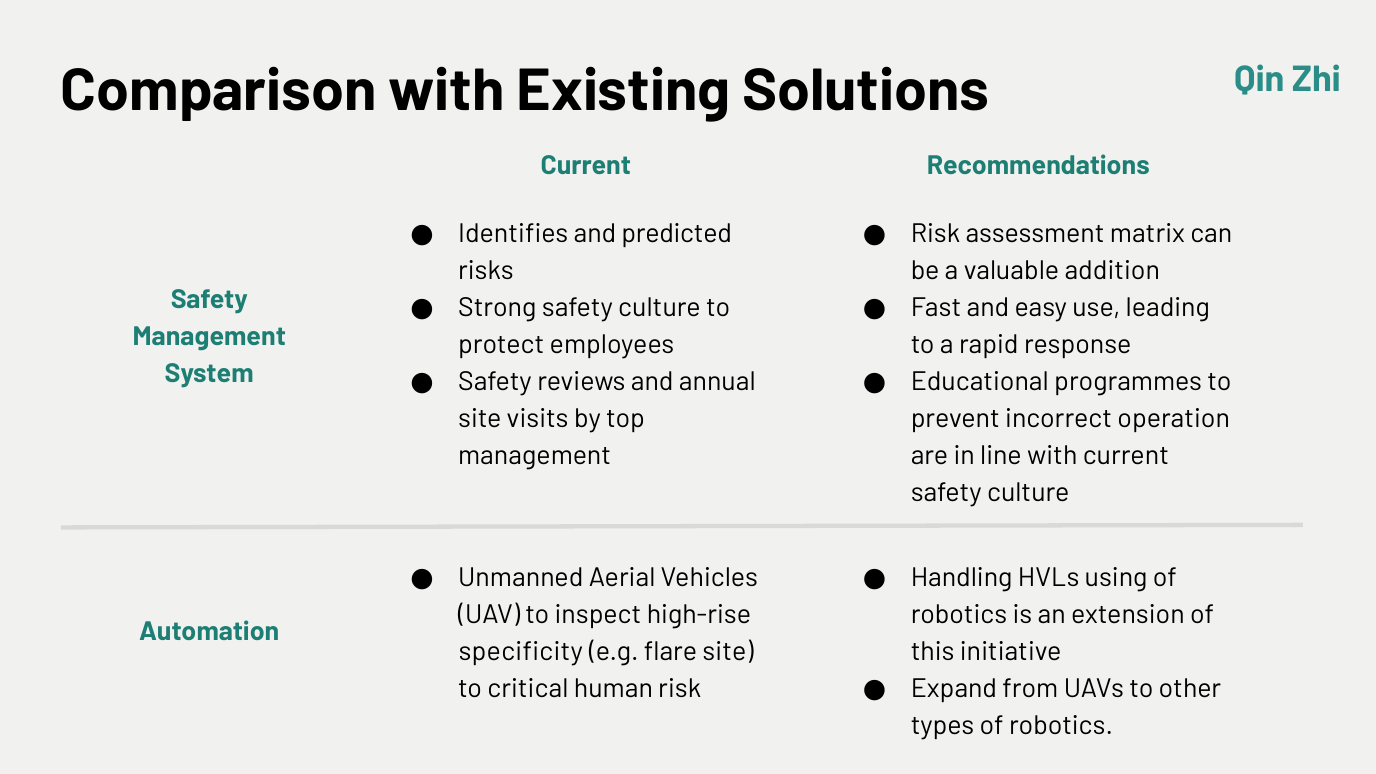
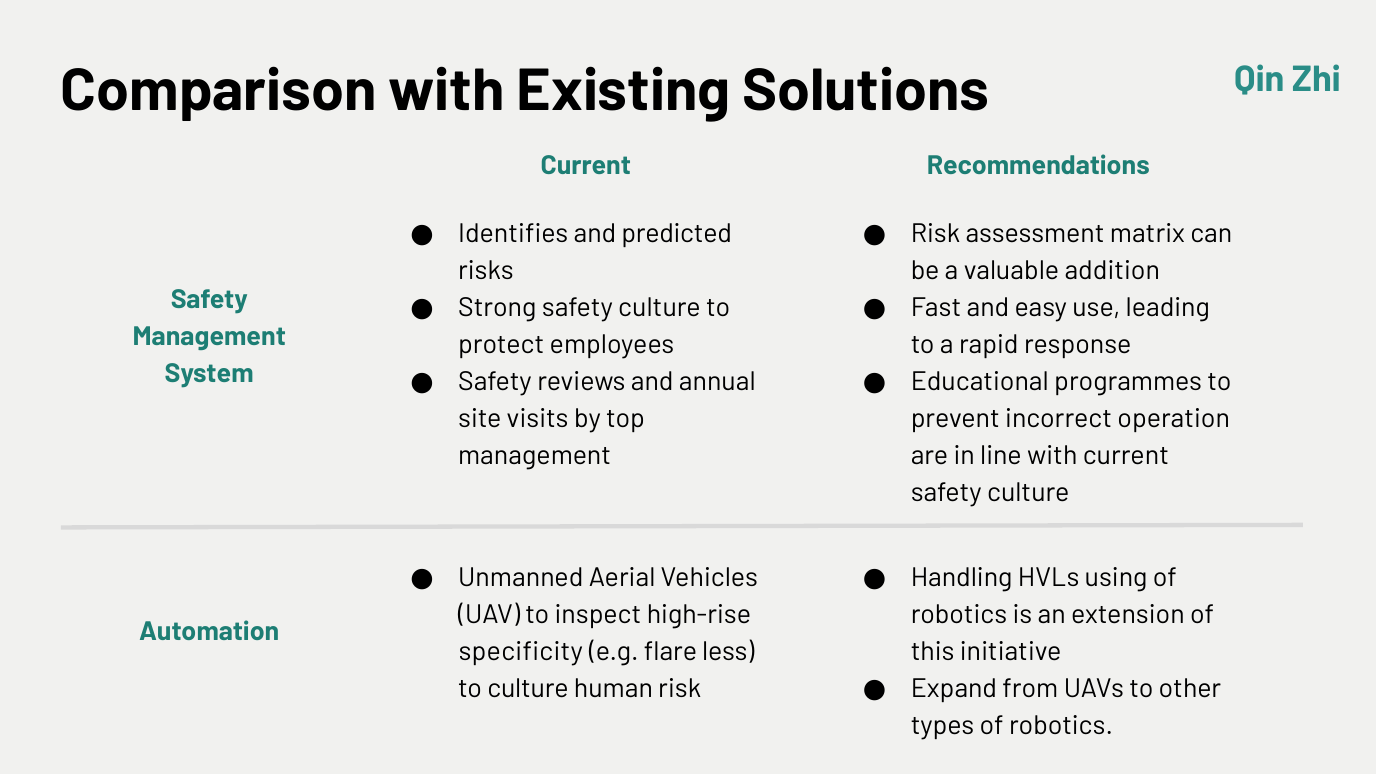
flare site: site -> less (728, 652)
to critical: critical -> culture (528, 689)
